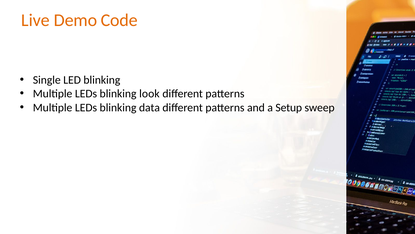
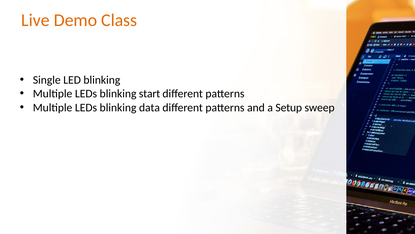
Code: Code -> Class (119, 20)
look: look -> start (150, 94)
